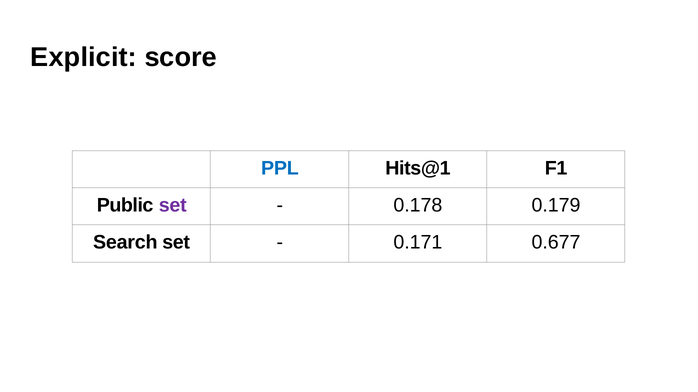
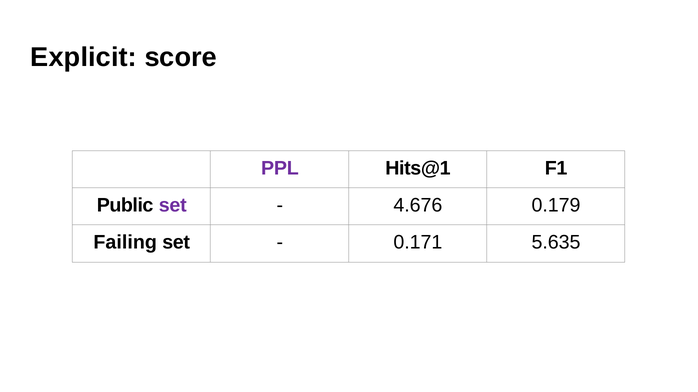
PPL colour: blue -> purple (280, 169)
0.178: 0.178 -> 4.676 (418, 206)
Search: Search -> Failing (125, 243)
0.677: 0.677 -> 5.635 (556, 243)
